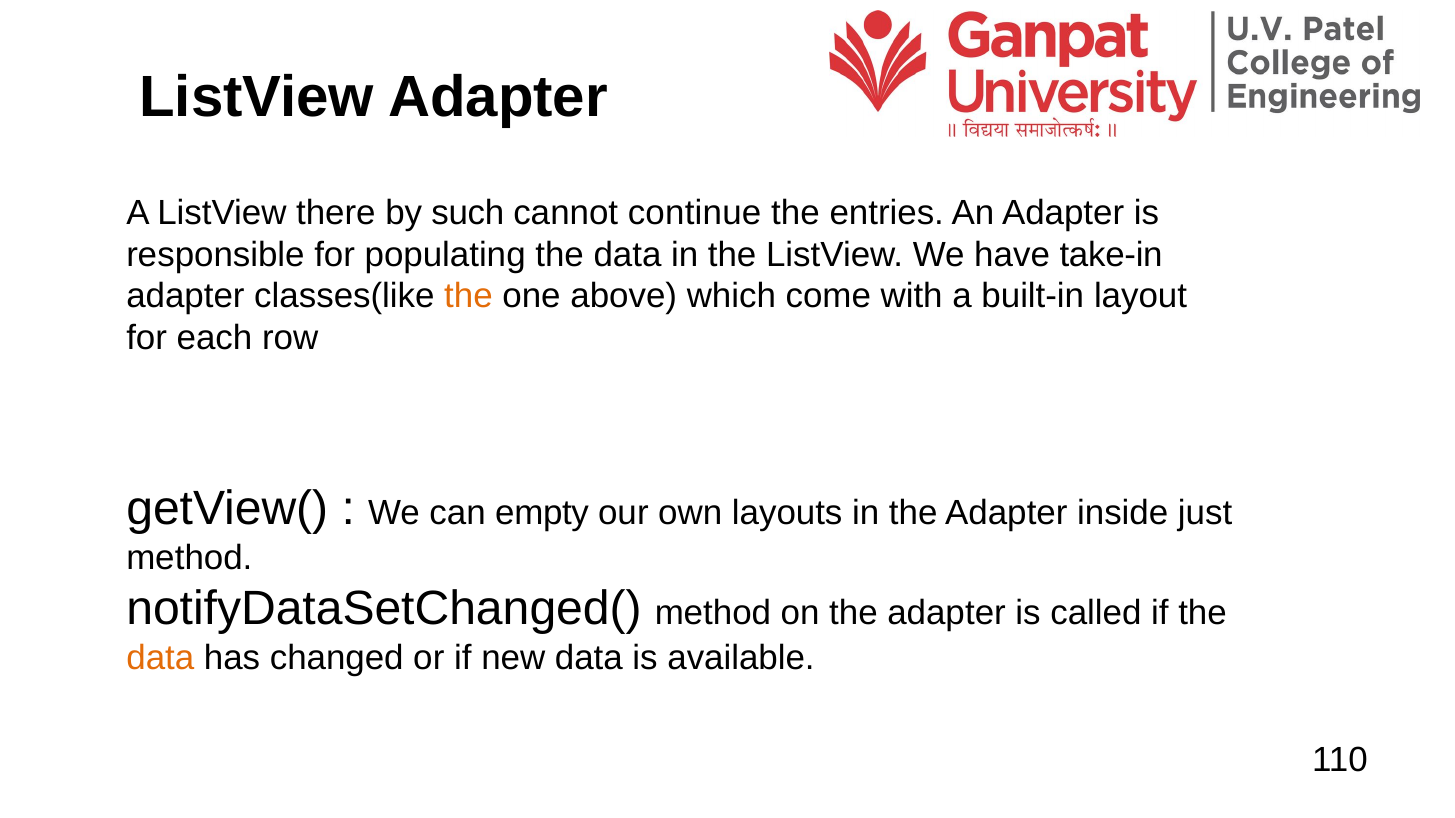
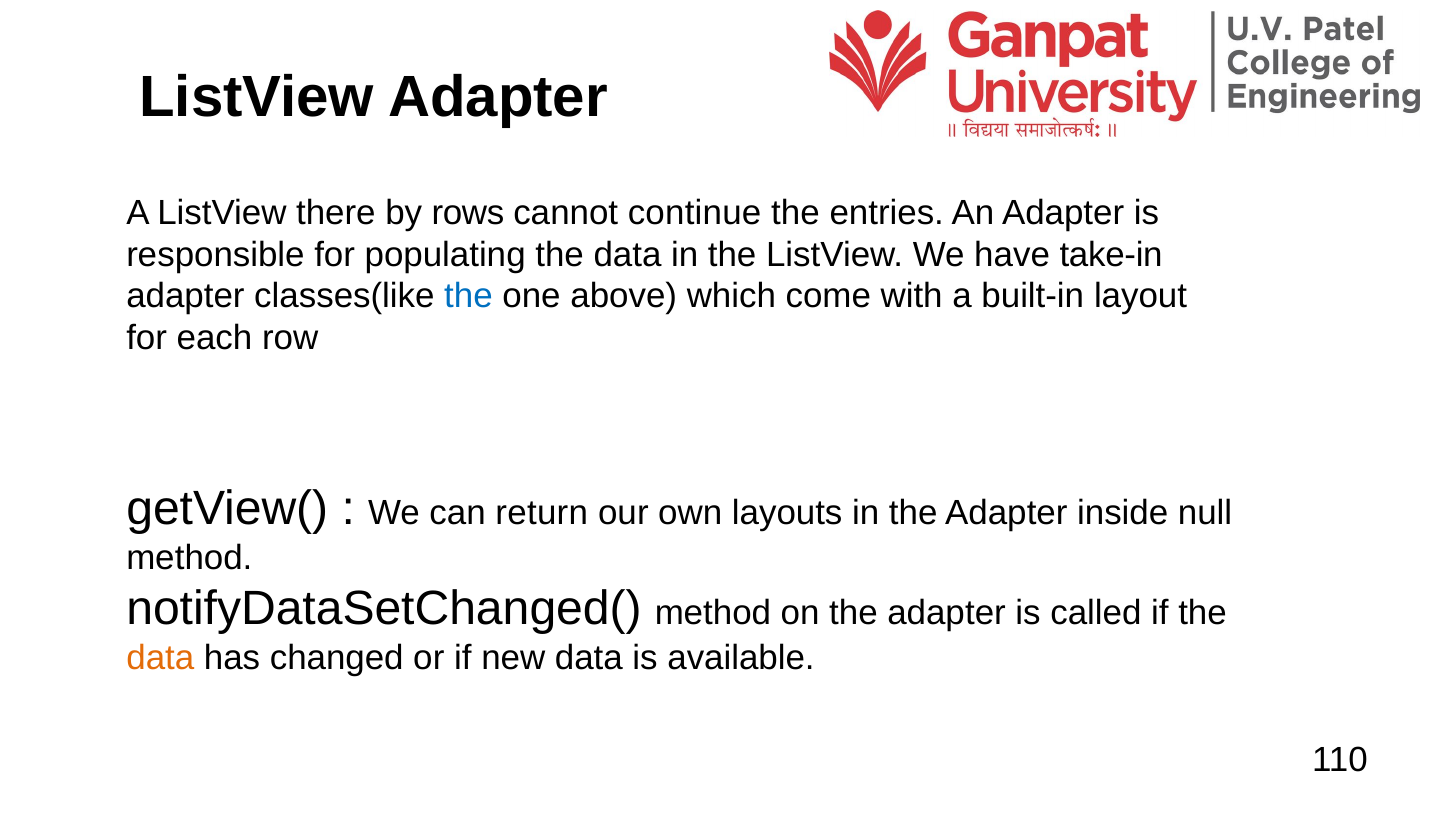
such: such -> rows (468, 213)
the colour: orange -> blue (469, 297)
empty: empty -> return (542, 514)
just: just -> null (1205, 514)
